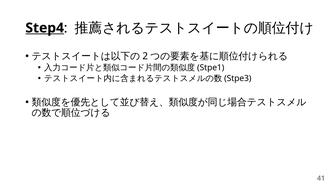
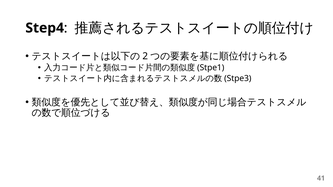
Step4 underline: present -> none (45, 28)
